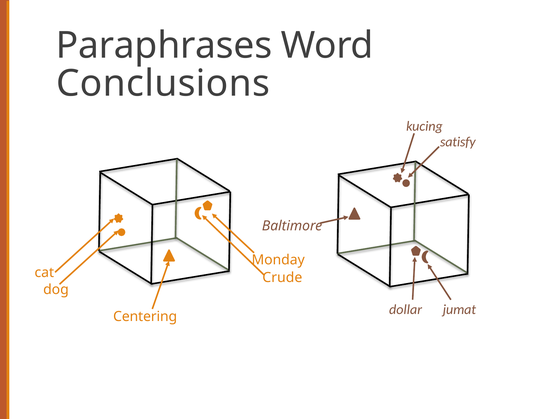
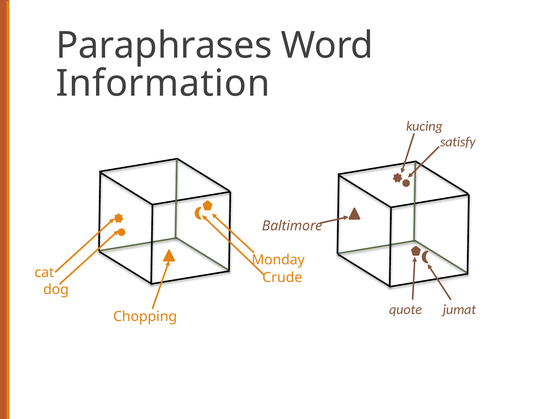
Conclusions: Conclusions -> Information (163, 83)
dollar: dollar -> quote (406, 309)
Centering: Centering -> Chopping (145, 316)
